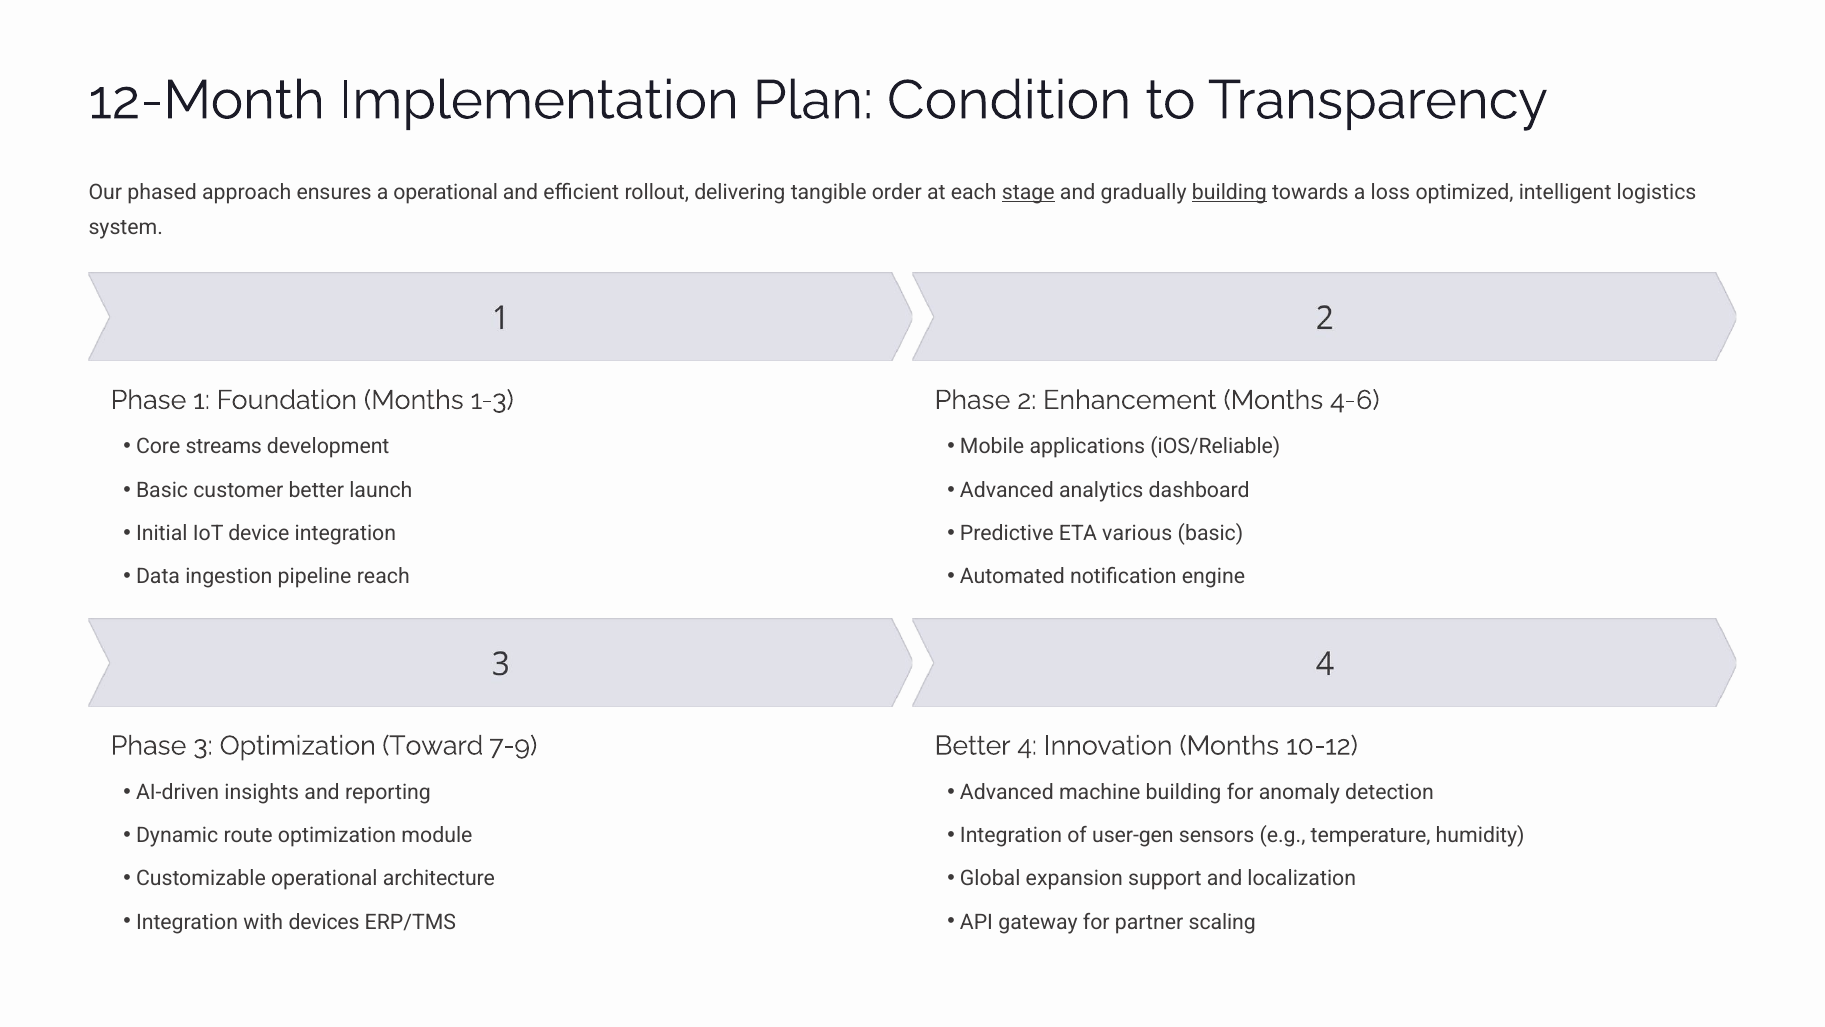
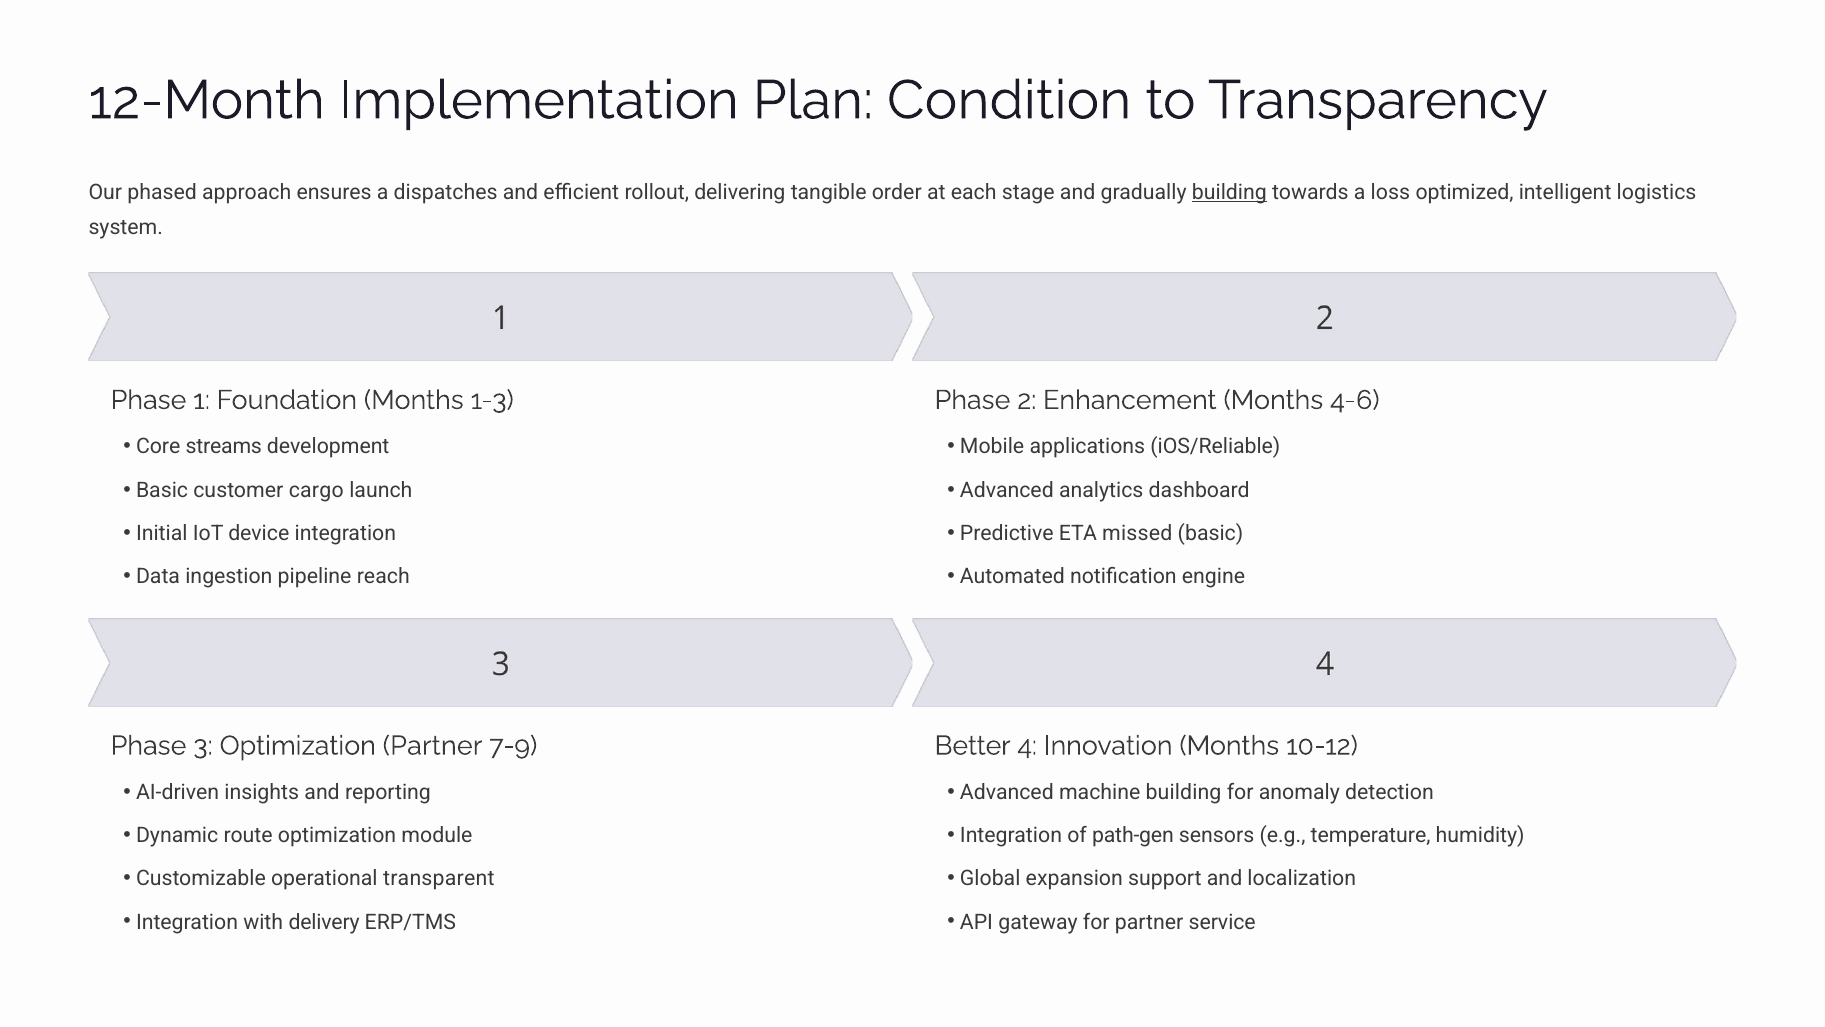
a operational: operational -> dispatches (446, 193)
stage underline: present -> none (1028, 193)
customer better: better -> cargo (316, 490)
various: various -> missed (1137, 533)
Optimization Toward: Toward -> Partner (433, 745)
user-gen: user-gen -> path-gen (1133, 835)
architecture: architecture -> transparent (439, 879)
devices: devices -> delivery (324, 922)
scaling: scaling -> service (1222, 922)
